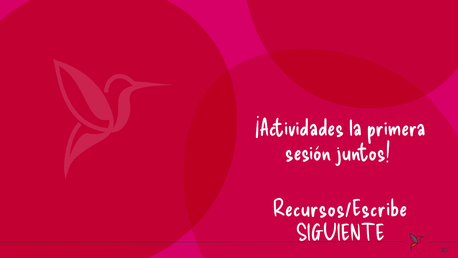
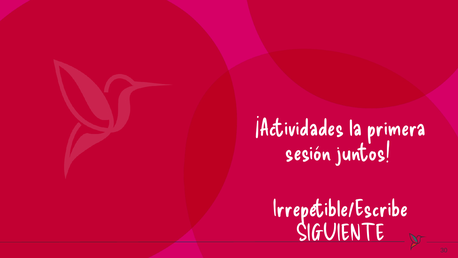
Recursos/Escribe: Recursos/Escribe -> Irrepetible/Escribe (340, 209)
